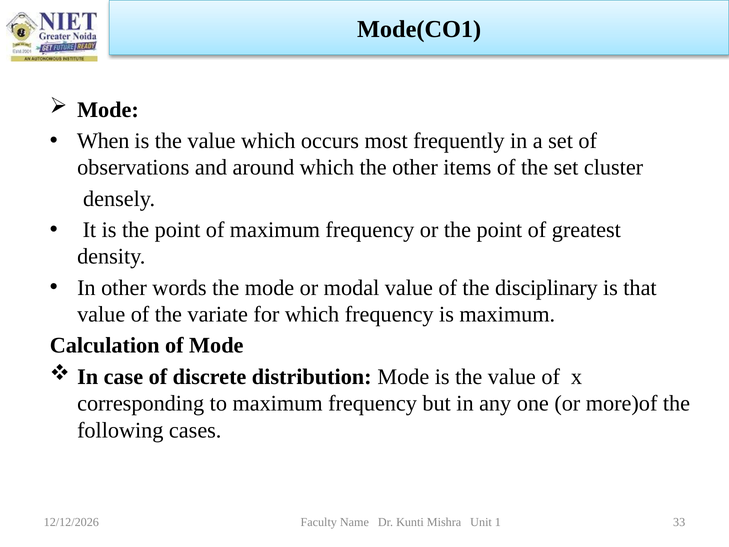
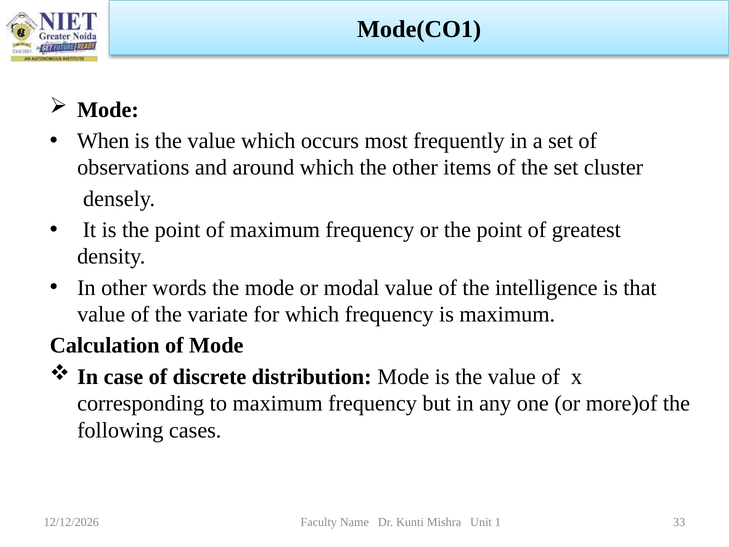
disciplinary: disciplinary -> intelligence (546, 288)
